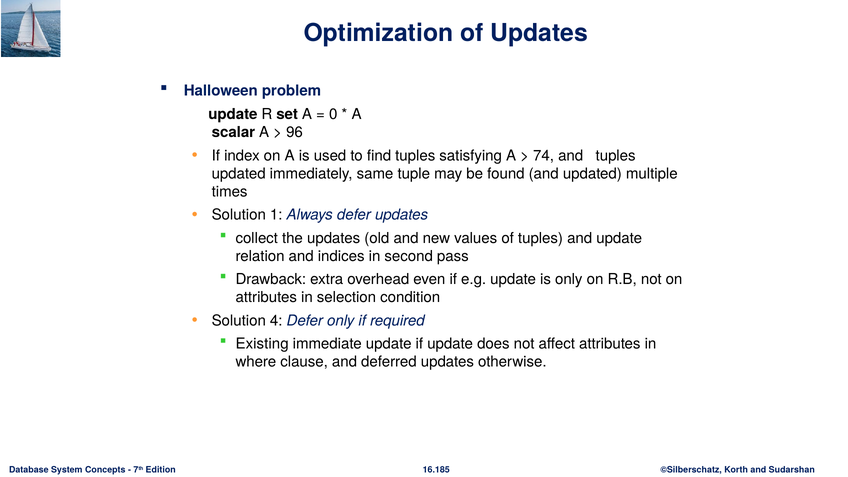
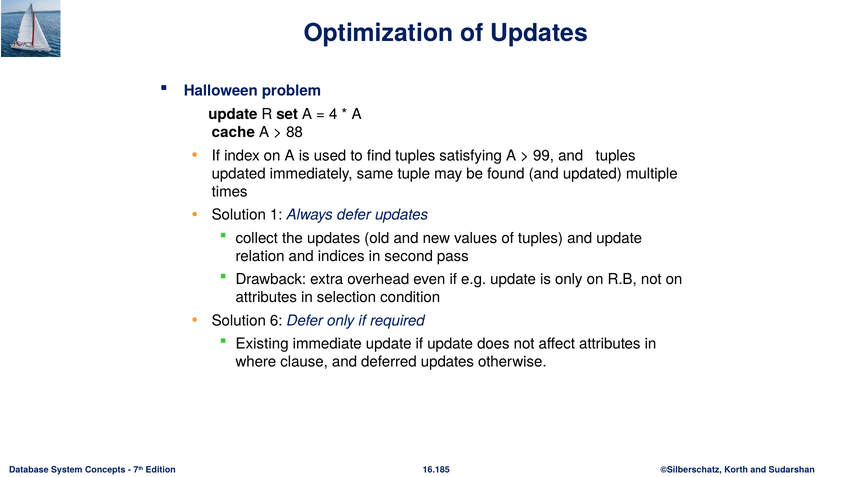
0: 0 -> 4 (333, 114)
scalar: scalar -> cache (233, 132)
96: 96 -> 88 (295, 132)
74: 74 -> 99 (544, 156)
4: 4 -> 6 (276, 321)
